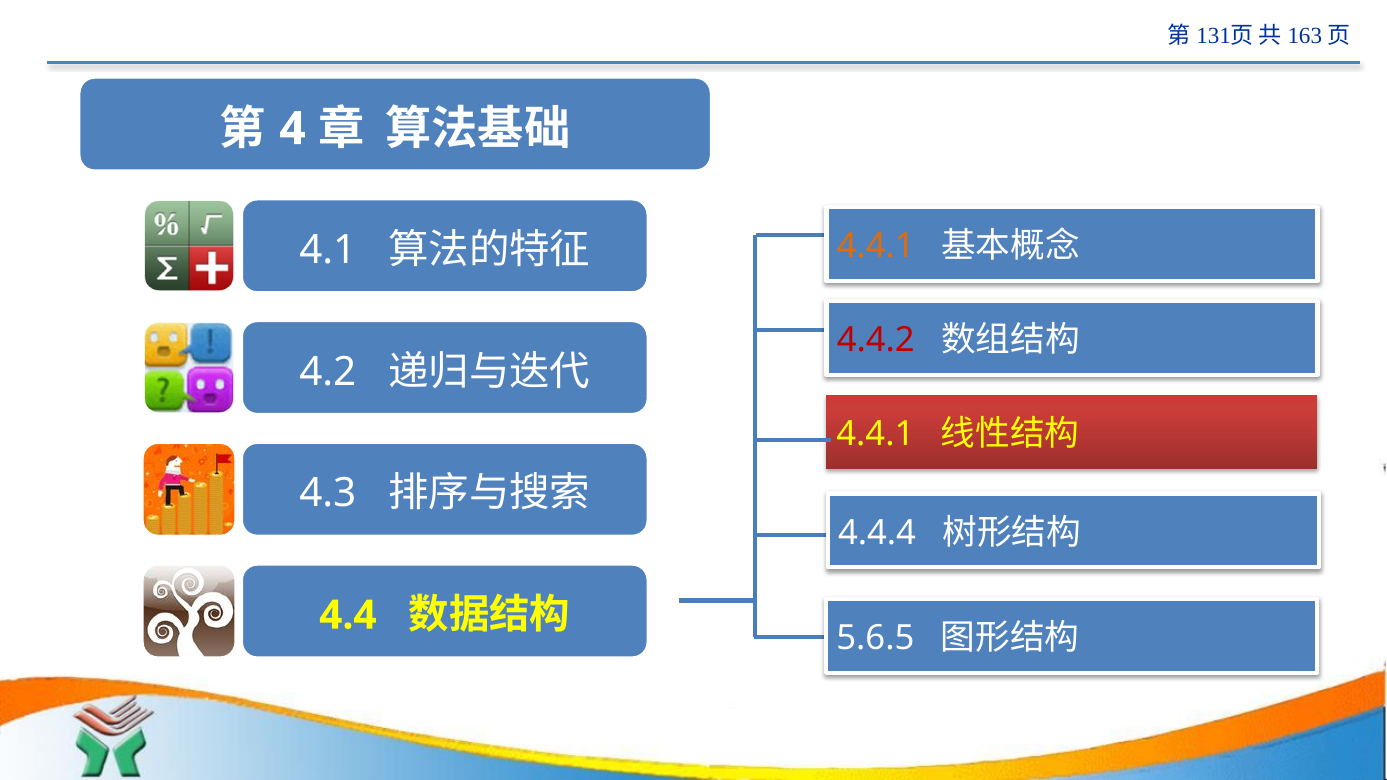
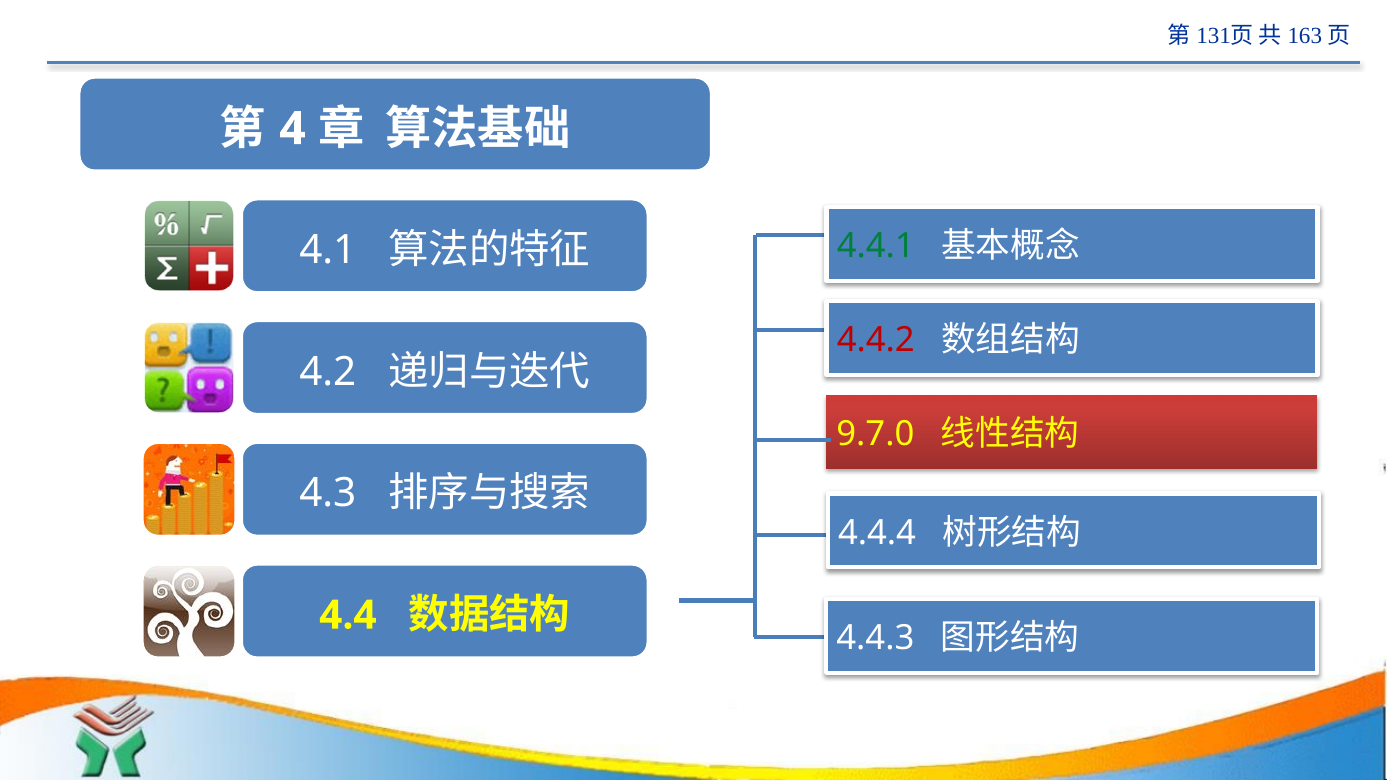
4.4.1 colour: orange -> green (876, 247)
4.4.1: 4.4.1 -> 9.7.0 (875, 434)
5.6.5: 5.6.5 -> 4.4.3 (875, 638)
